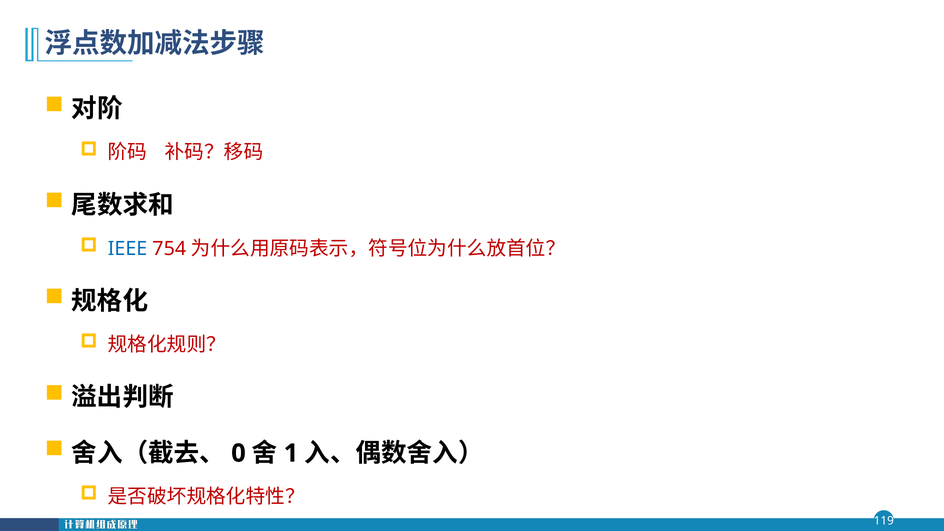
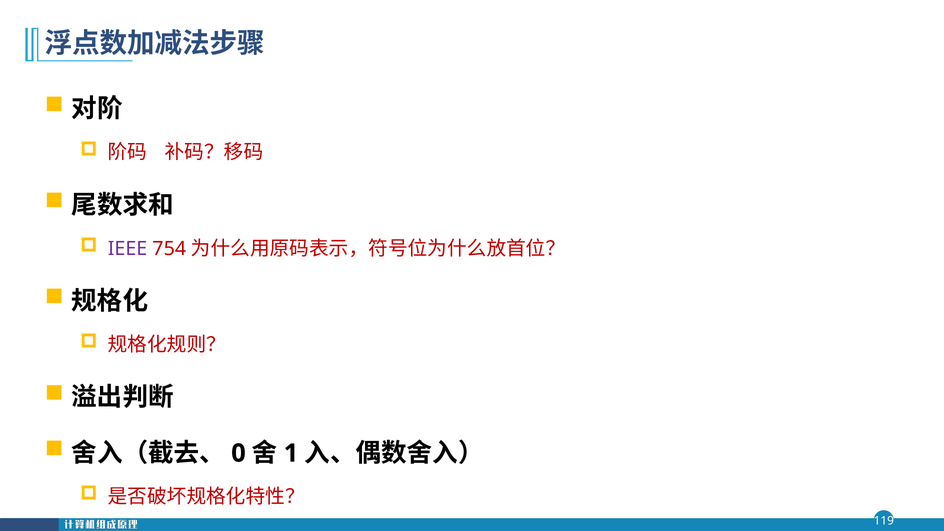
IEEE colour: blue -> purple (128, 249)
